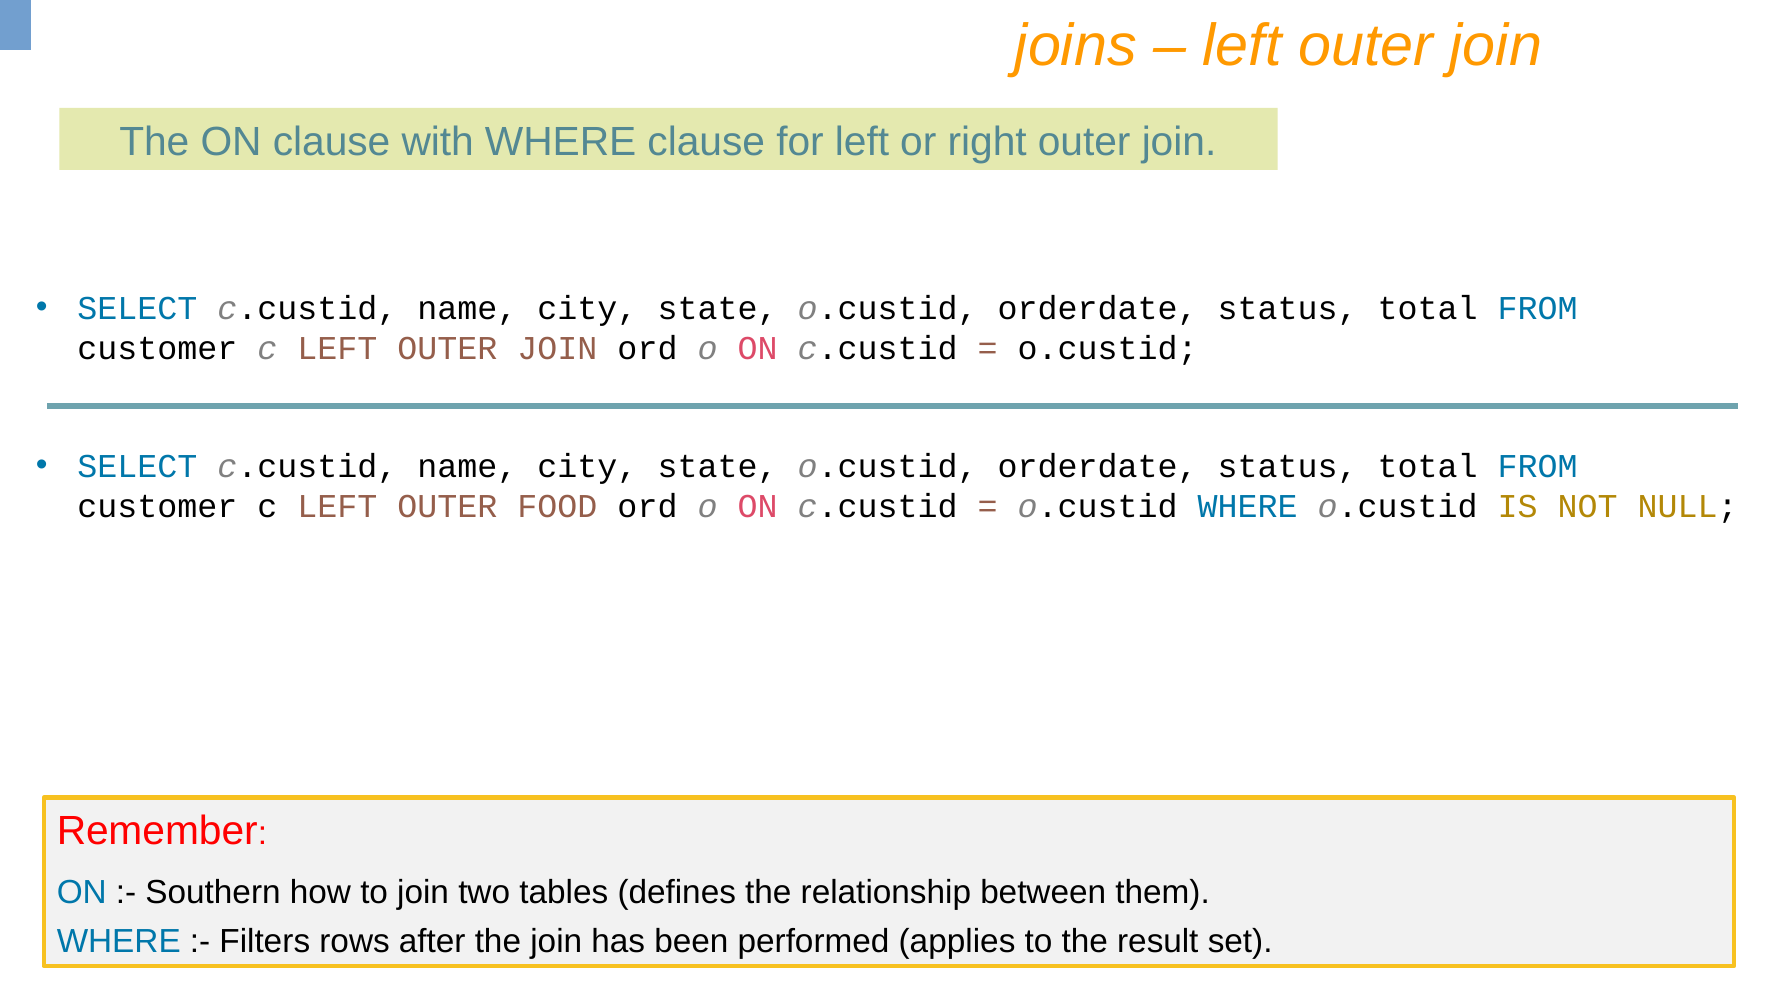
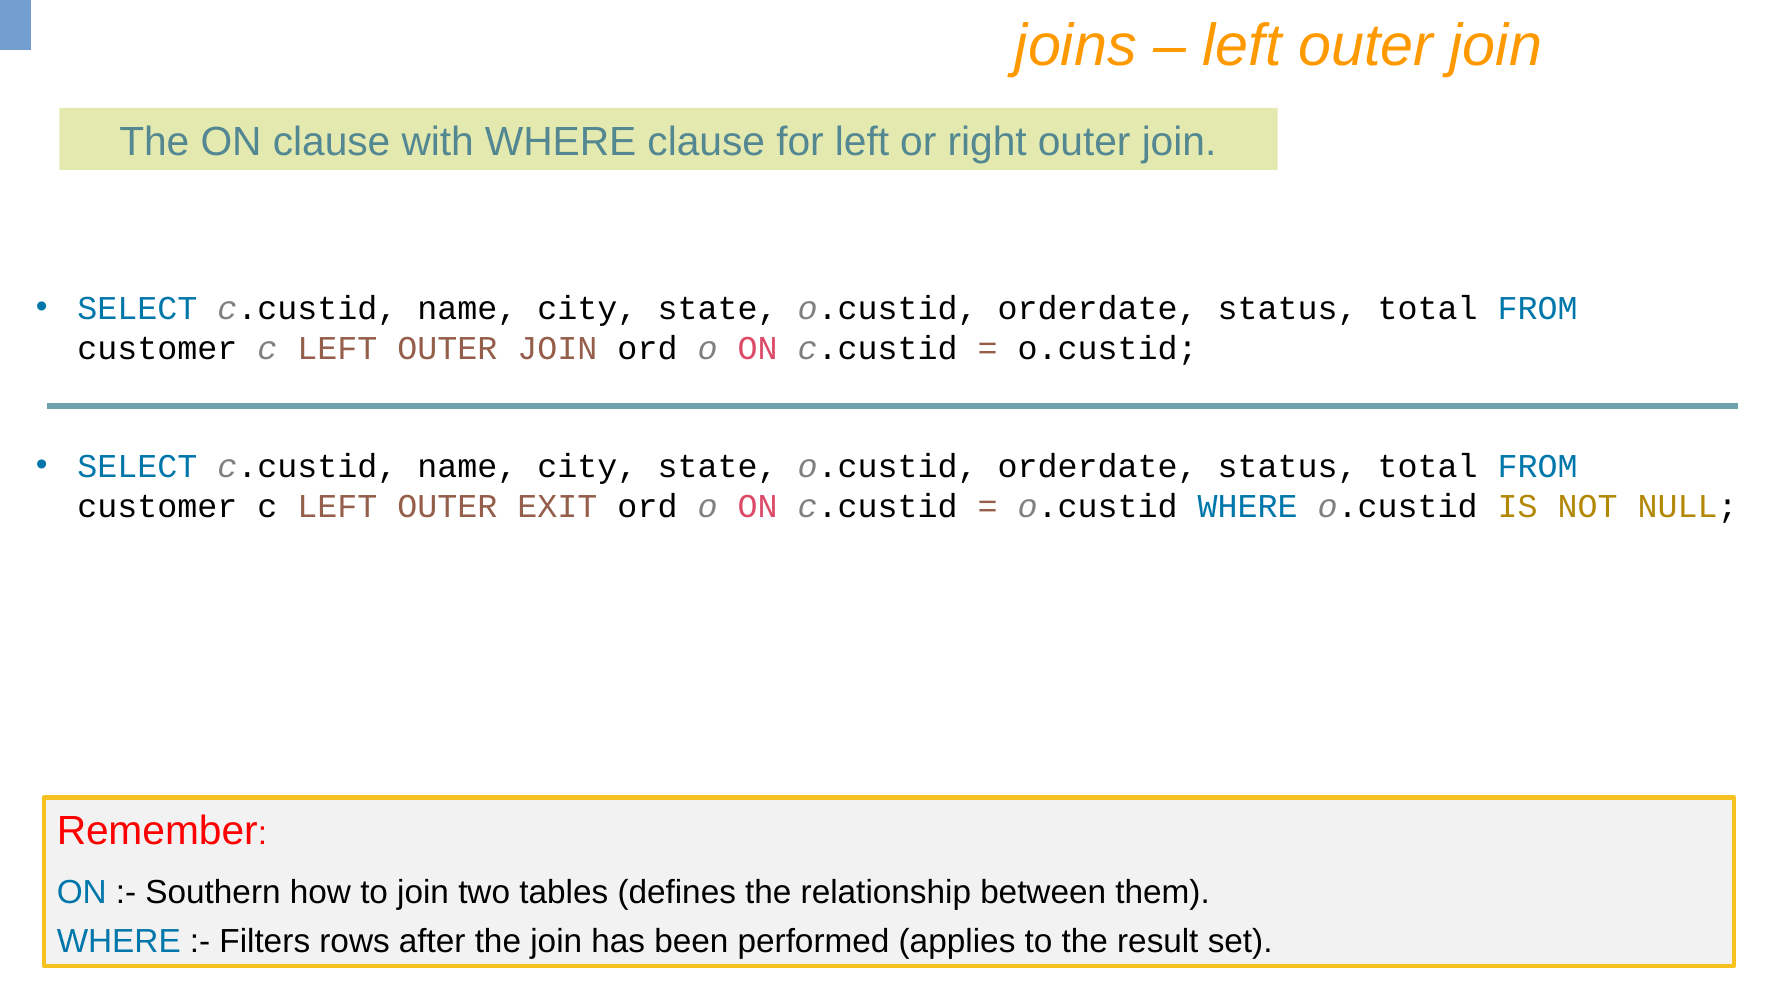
FOOD: FOOD -> EXIT (557, 506)
